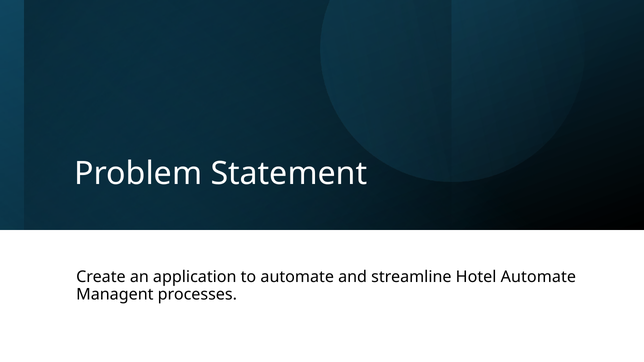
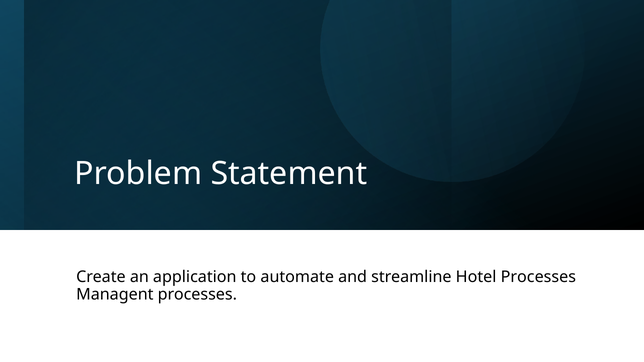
Hotel Automate: Automate -> Processes (538, 277)
